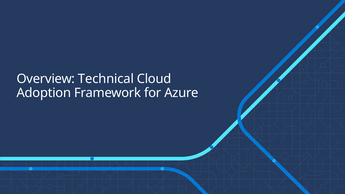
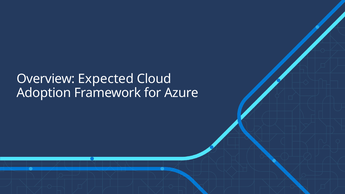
Technical: Technical -> Expected (106, 79)
